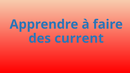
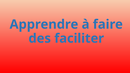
current: current -> faciliter (79, 38)
